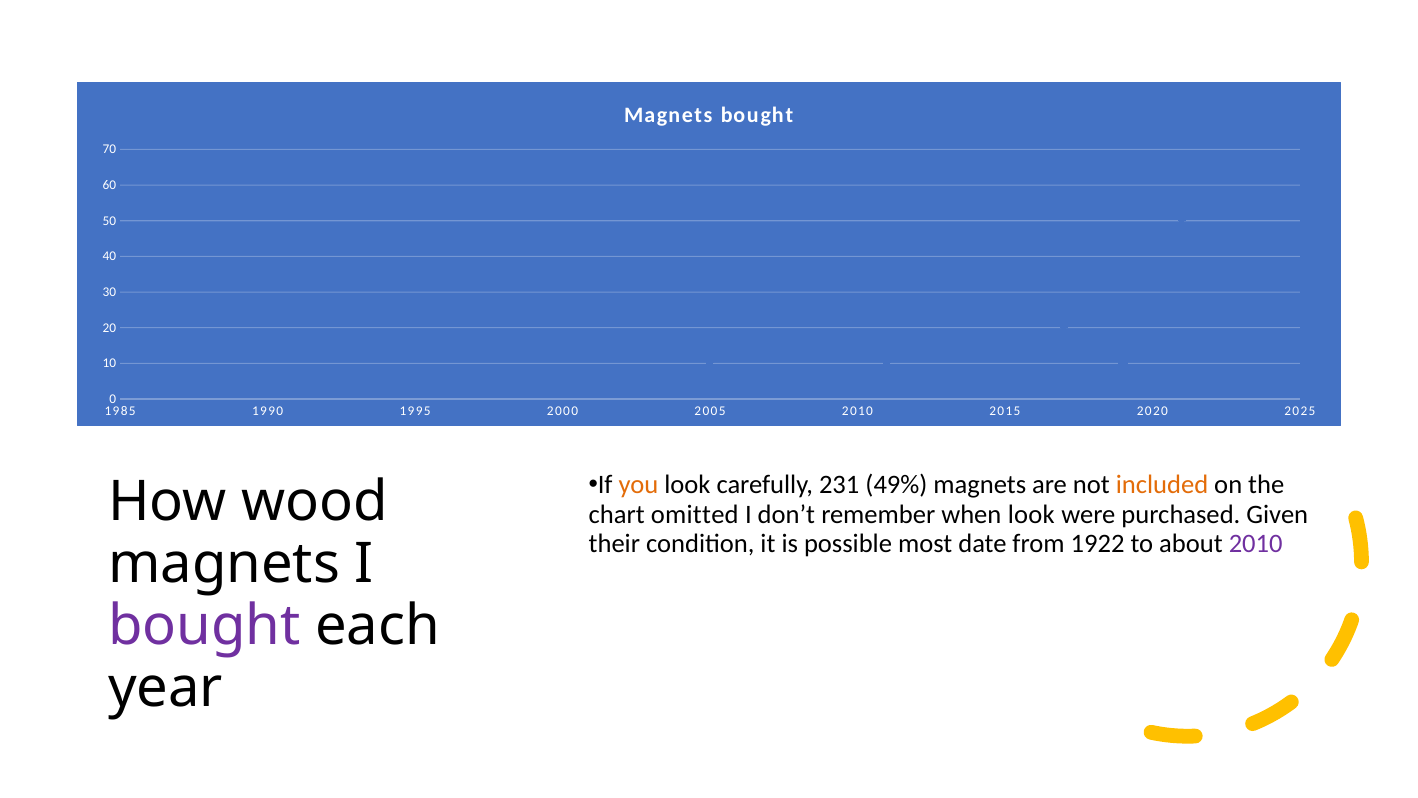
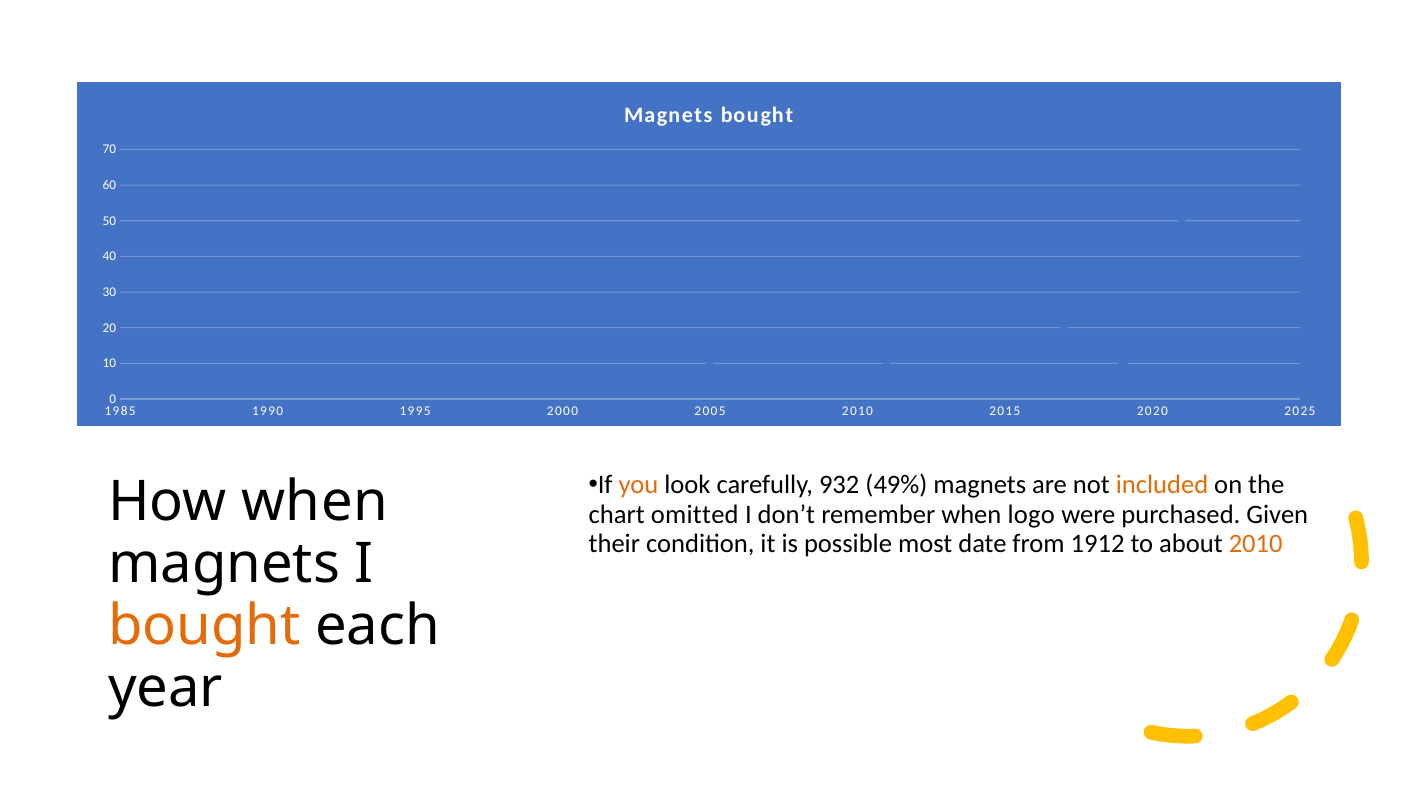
231: 231 -> 932 (839, 485)
How wood: wood -> when (315, 501)
when look: look -> logo (1031, 514)
1922: 1922 -> 1912 (1098, 543)
2010 colour: purple -> orange (1256, 543)
bought colour: purple -> orange (204, 625)
